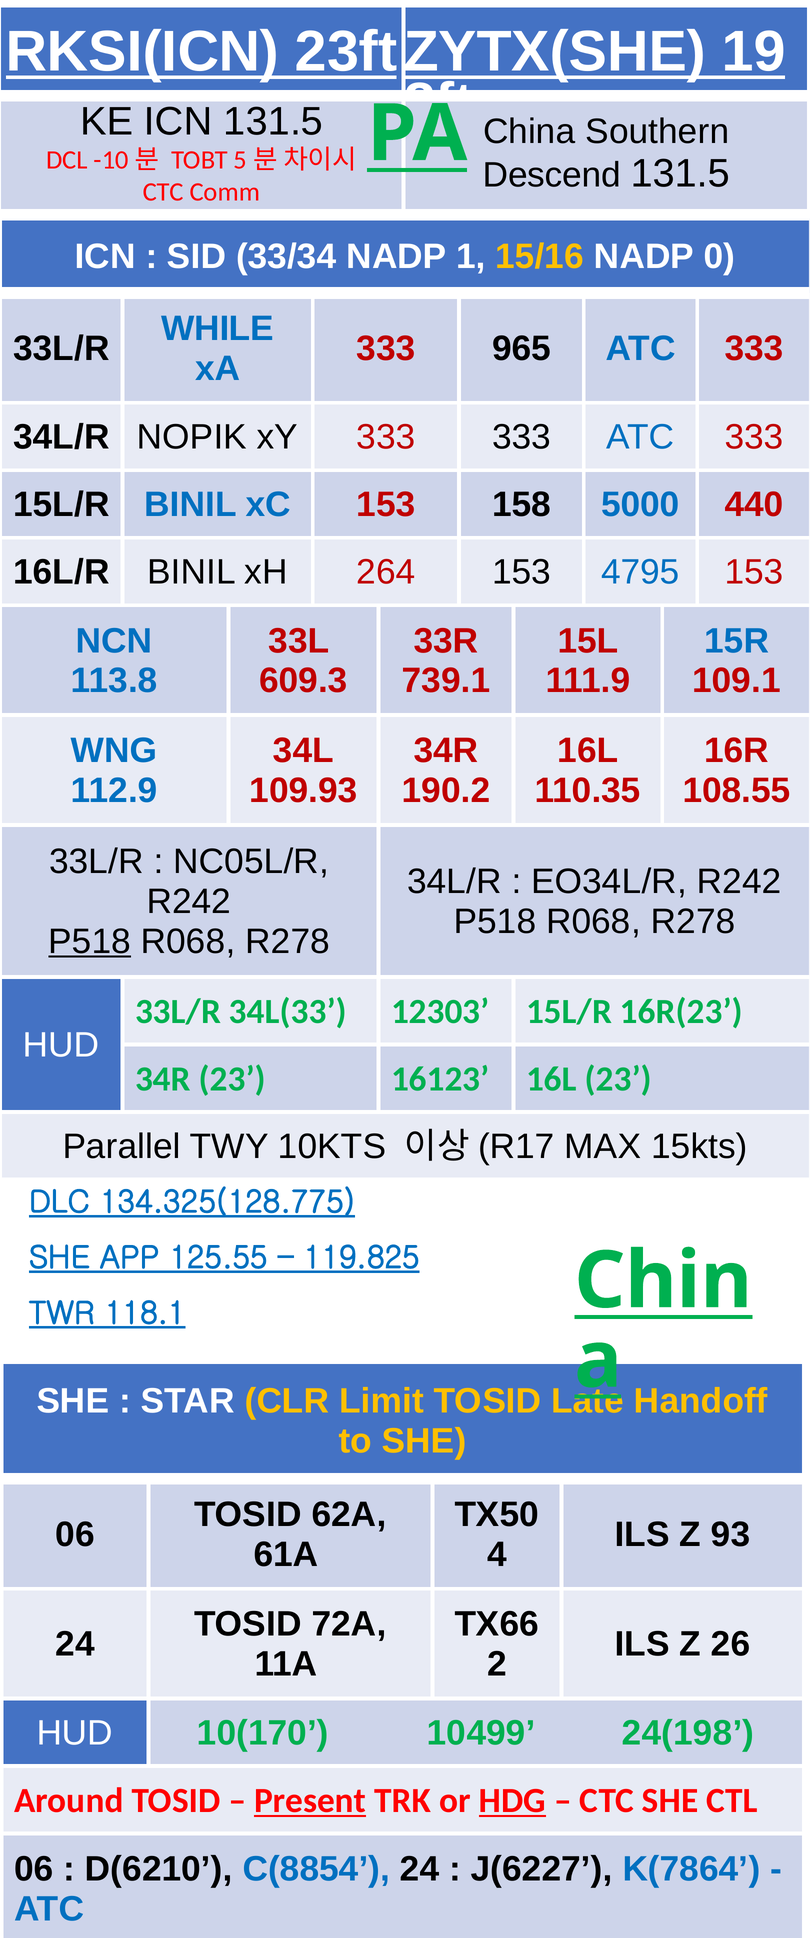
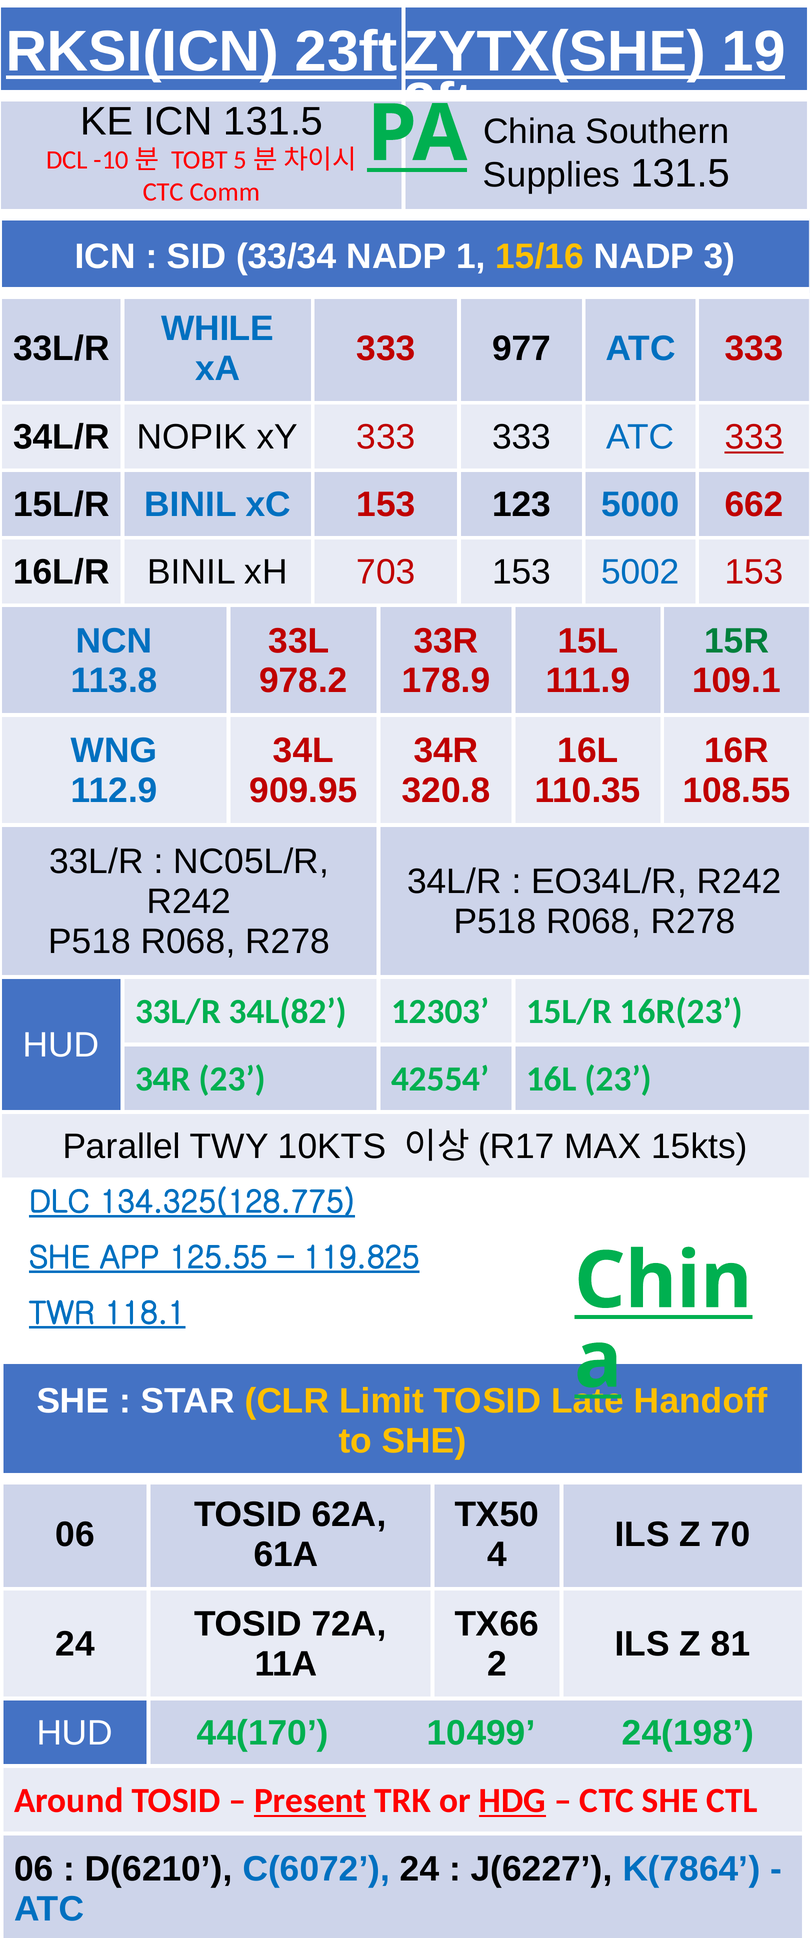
Descend: Descend -> Supplies (551, 175)
0: 0 -> 3 (719, 257)
965: 965 -> 977 (522, 349)
333 underline: none -> present (754, 437)
158: 158 -> 123 (522, 505)
440: 440 -> 662 (754, 505)
264: 264 -> 703 (386, 572)
4795: 4795 -> 5002 (640, 572)
15R colour: blue -> green (737, 641)
609.3: 609.3 -> 978.2 (303, 681)
739.1: 739.1 -> 178.9 (446, 681)
109.93: 109.93 -> 909.95 (303, 791)
190.2: 190.2 -> 320.8 (446, 791)
P518 underline: present -> none (90, 941)
34L(33: 34L(33 -> 34L(82 (288, 1012)
16123: 16123 -> 42554 (440, 1079)
93: 93 -> 70 (731, 1534)
26: 26 -> 81 (731, 1644)
10(170: 10(170 -> 44(170 (263, 1733)
C(8854: C(8854 -> C(6072 (316, 1869)
